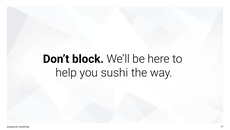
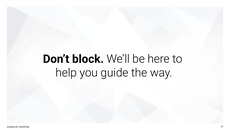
sushi: sushi -> guide (115, 73)
